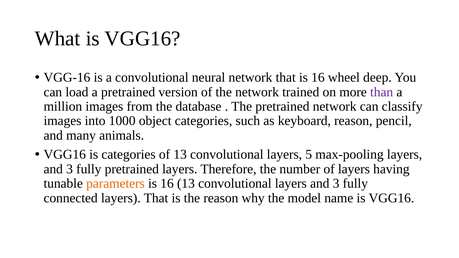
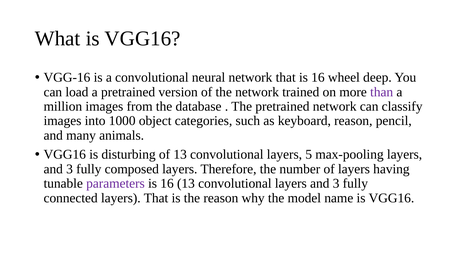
is categories: categories -> disturbing (129, 155)
fully pretrained: pretrained -> composed (132, 169)
parameters colour: orange -> purple (116, 184)
